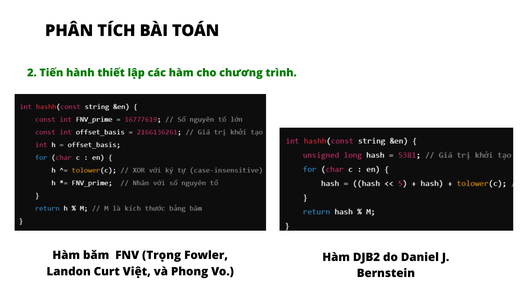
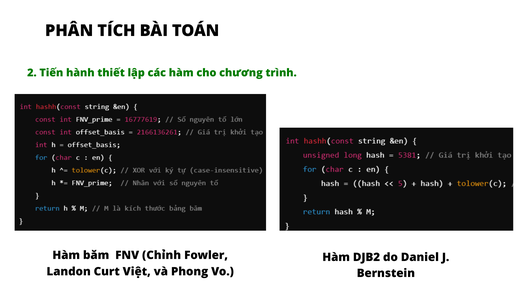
Trọng: Trọng -> Chỉnh (162, 255)
